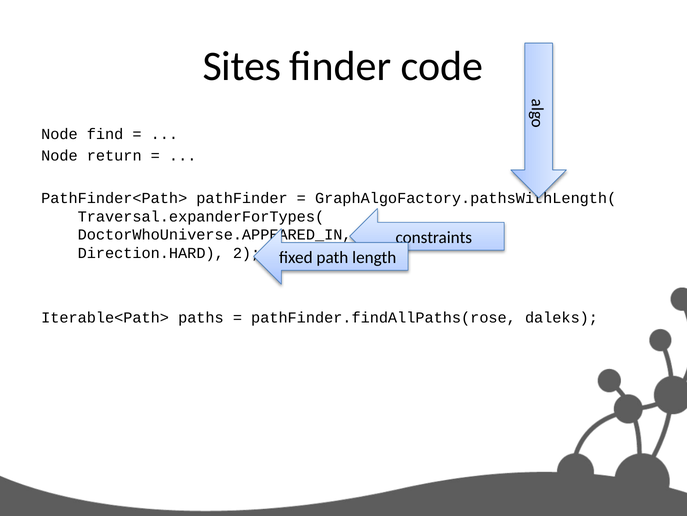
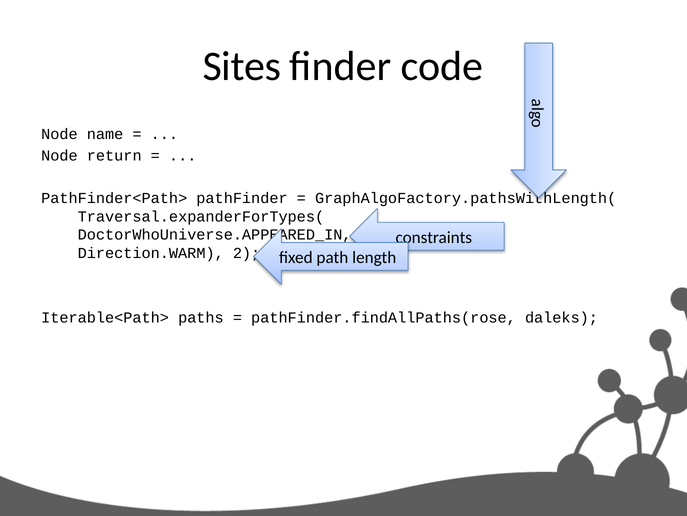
find: find -> name (105, 134)
Direction.HARD: Direction.HARD -> Direction.WARM (151, 253)
